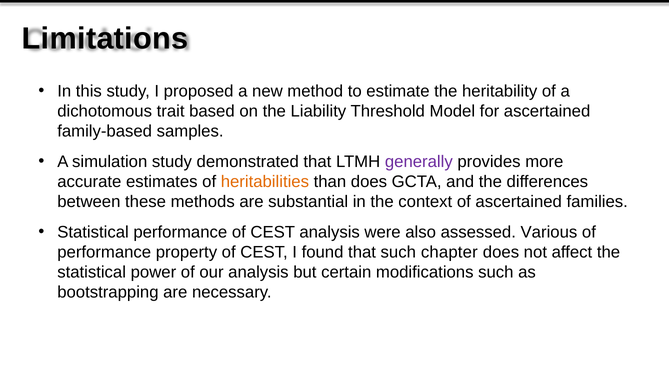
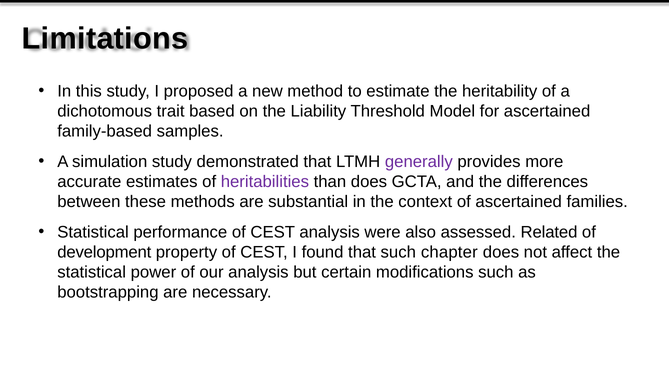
heritabilities colour: orange -> purple (265, 182)
Various: Various -> Related (549, 232)
performance: performance -> development (104, 252)
